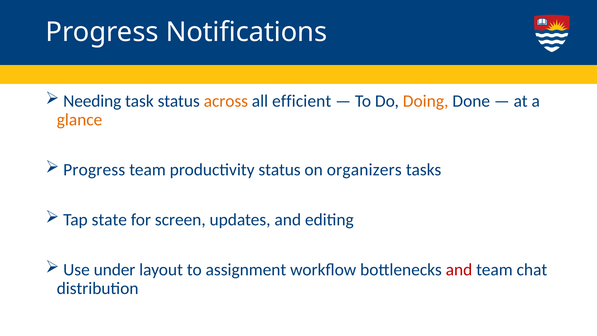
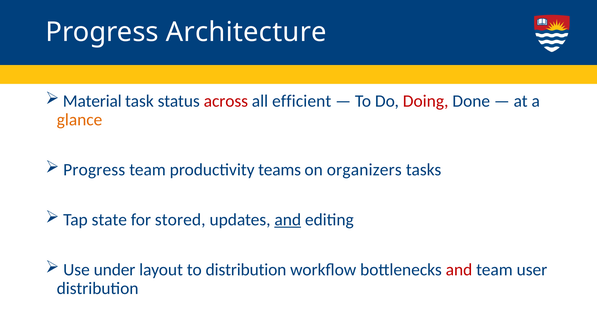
Notifications: Notifications -> Architecture (246, 32)
Needing: Needing -> Material (92, 101)
across colour: orange -> red (226, 101)
Doing colour: orange -> red (426, 101)
productivity status: status -> teams (280, 170)
screen: screen -> stored (180, 220)
and underline: none -> present (288, 220)
to assignment: assignment -> distribution (246, 270)
chat: chat -> user (532, 270)
